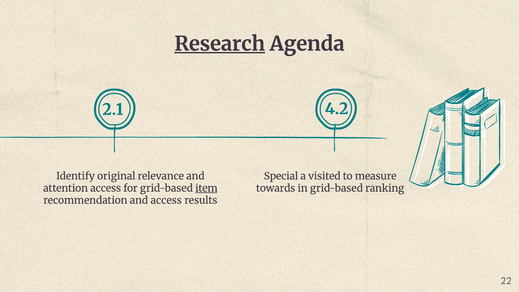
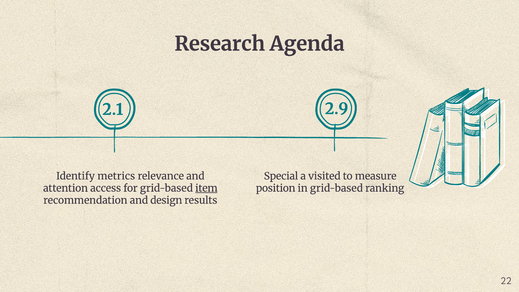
Research underline: present -> none (220, 44)
4.2: 4.2 -> 2.9 (337, 109)
original: original -> metrics (116, 176)
towards: towards -> position (276, 188)
and access: access -> design (166, 200)
